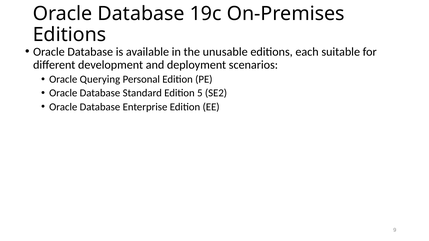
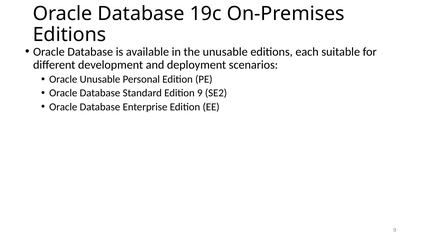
Oracle Querying: Querying -> Unusable (100, 79)
Edition 5: 5 -> 9 (200, 93)
